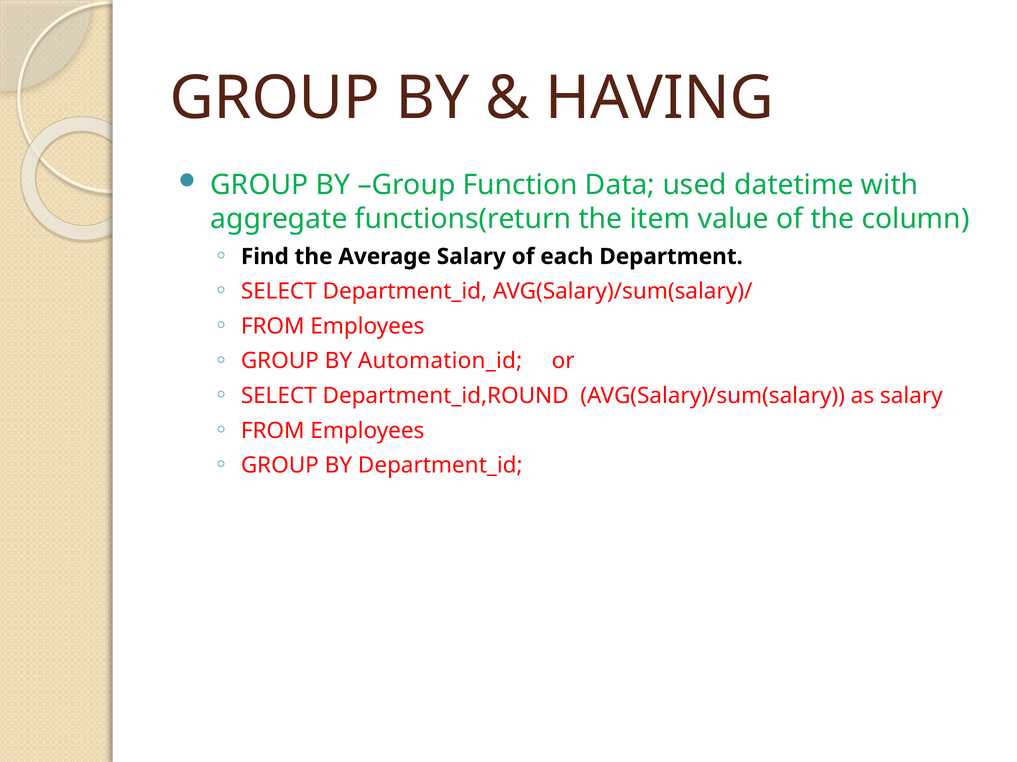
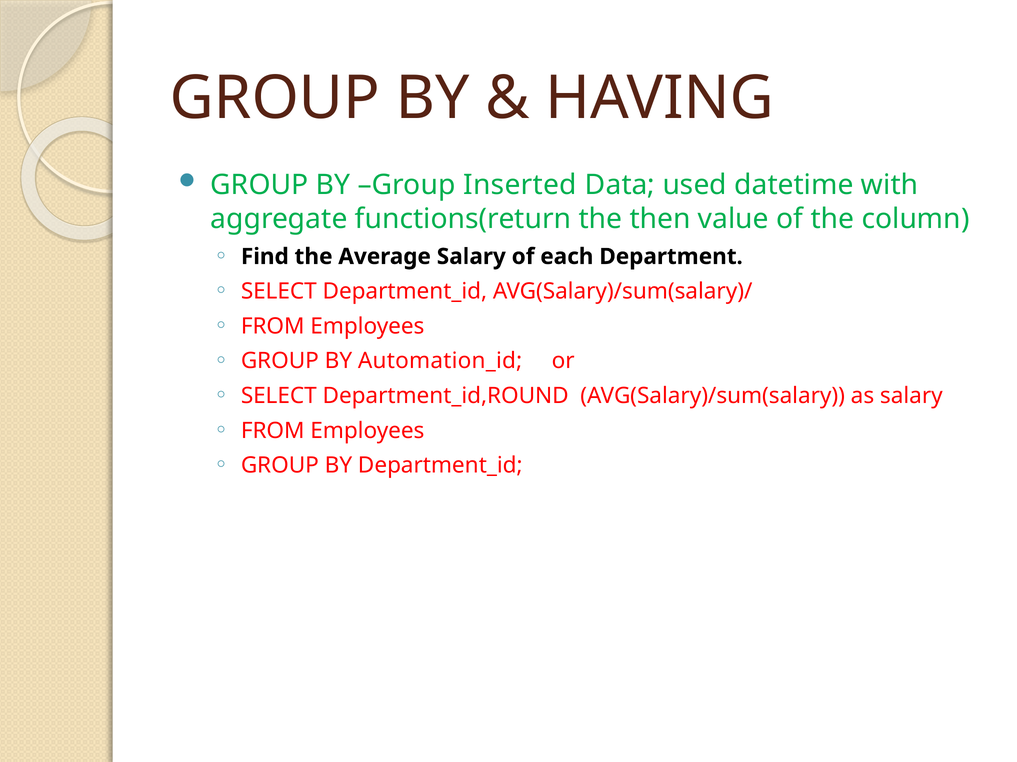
Function: Function -> Inserted (520, 185)
item: item -> then (660, 219)
